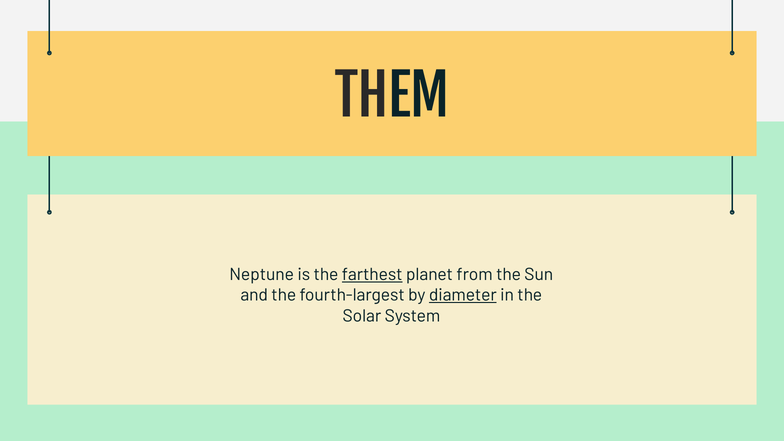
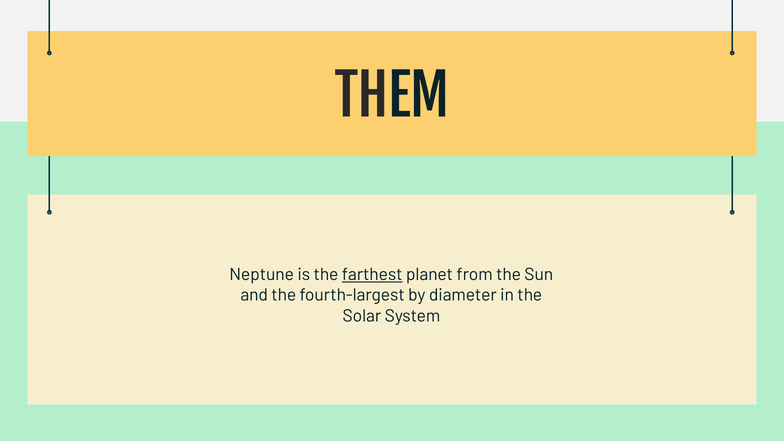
diameter underline: present -> none (463, 295)
